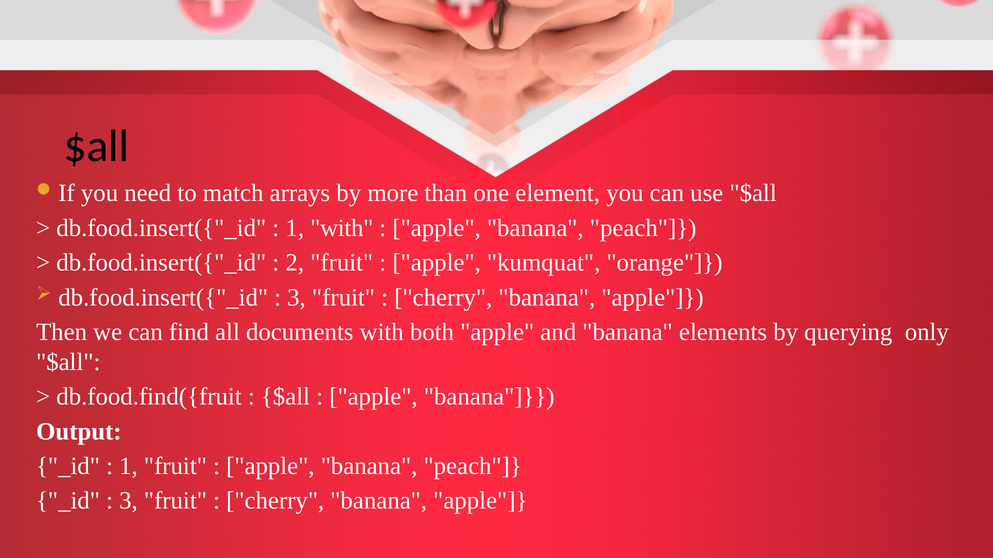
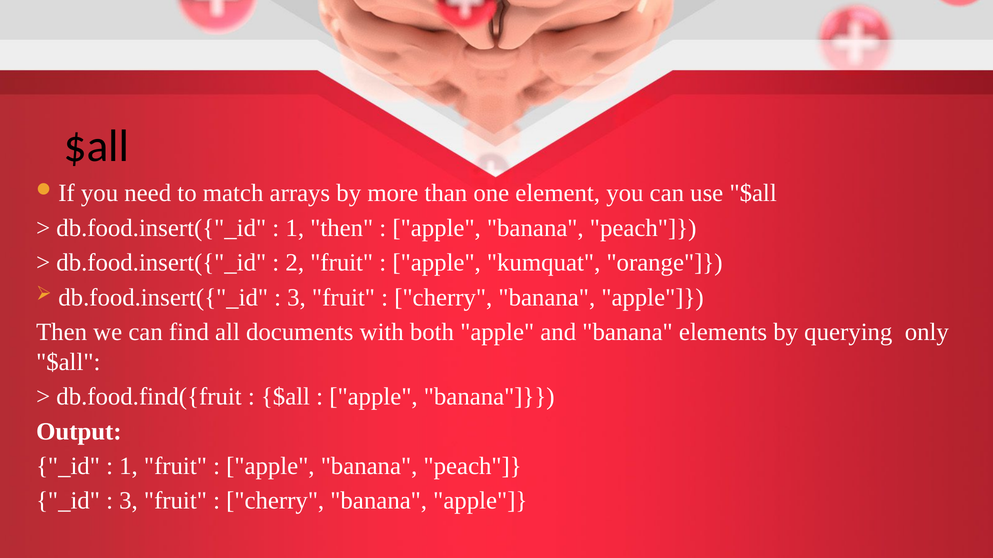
1 with: with -> then (342, 228)
